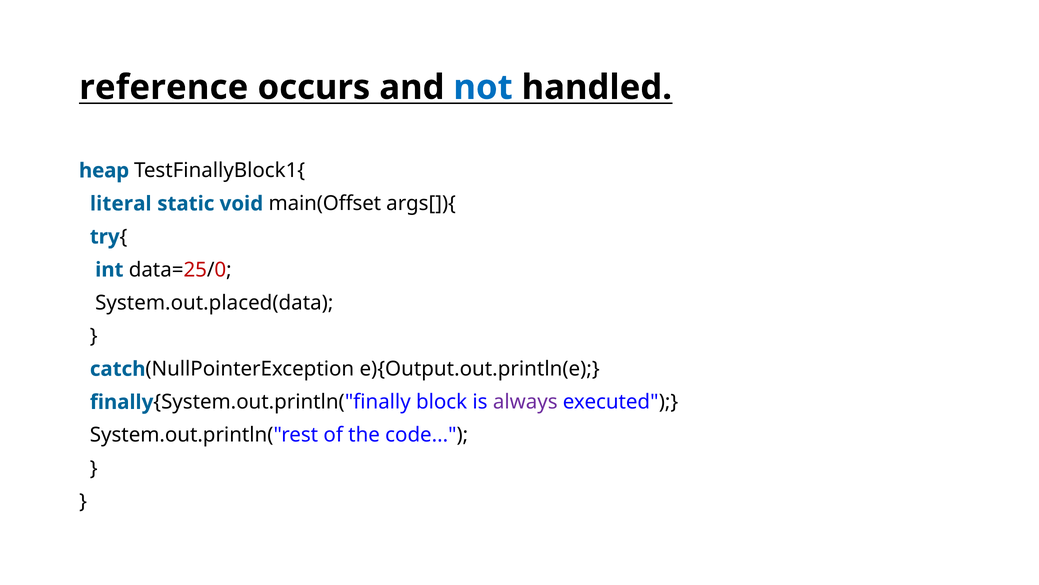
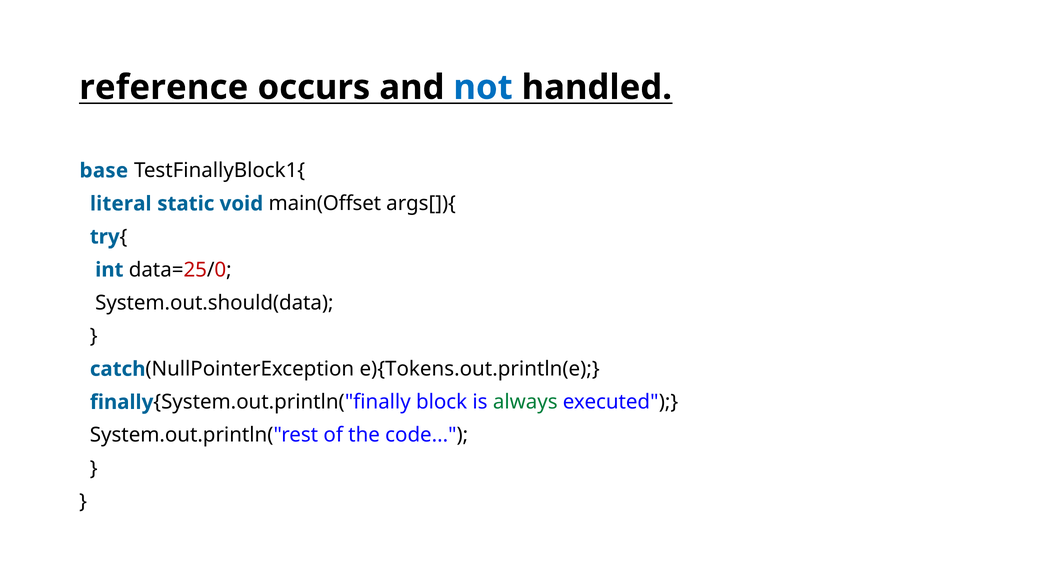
heap: heap -> base (104, 170)
System.out.placed(data: System.out.placed(data -> System.out.should(data (214, 303)
e){Output.out.println(e: e){Output.out.println(e -> e){Tokens.out.println(e (480, 369)
always colour: purple -> green (525, 402)
